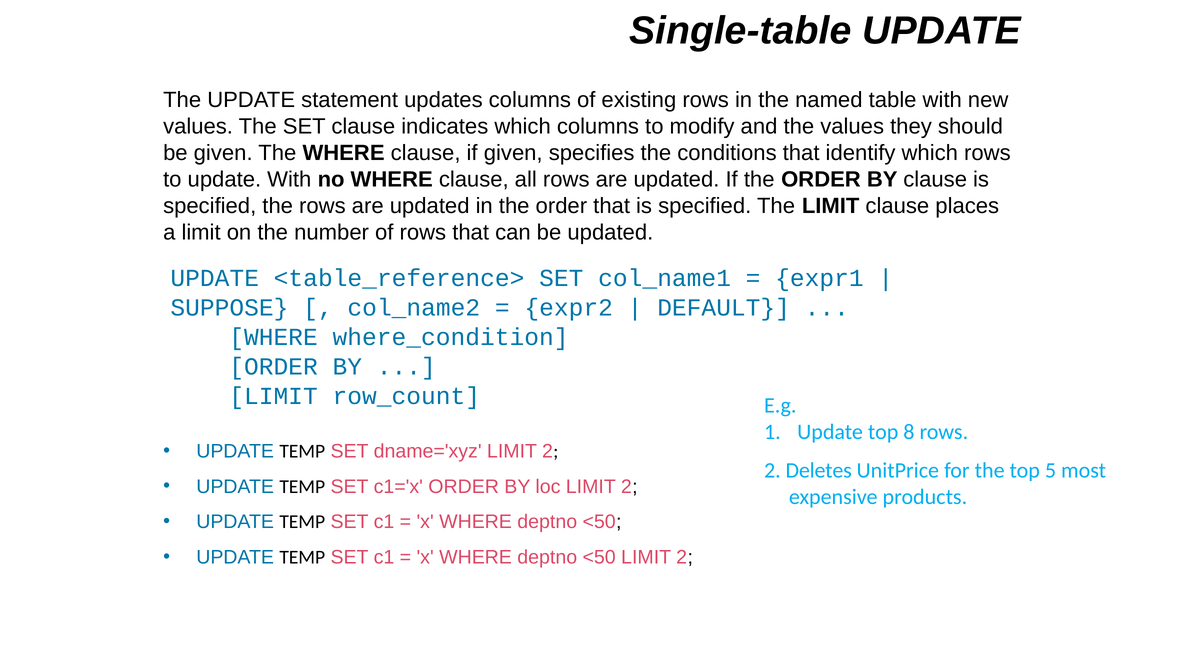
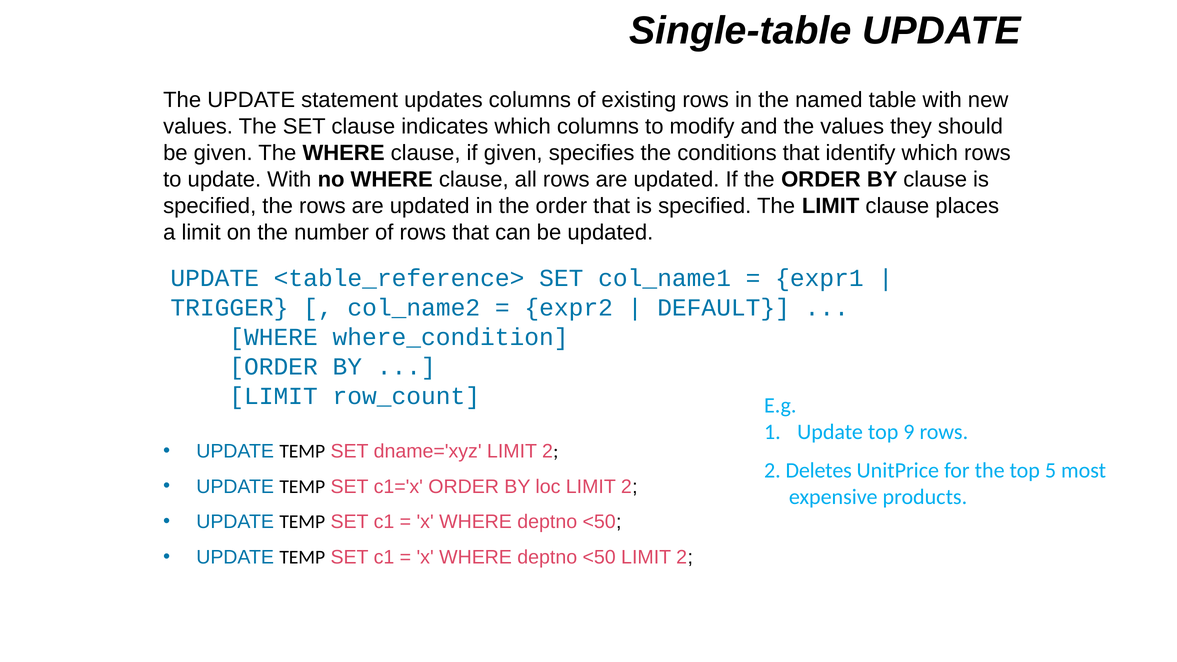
SUPPOSE: SUPPOSE -> TRIGGER (229, 308)
8: 8 -> 9 (909, 432)
